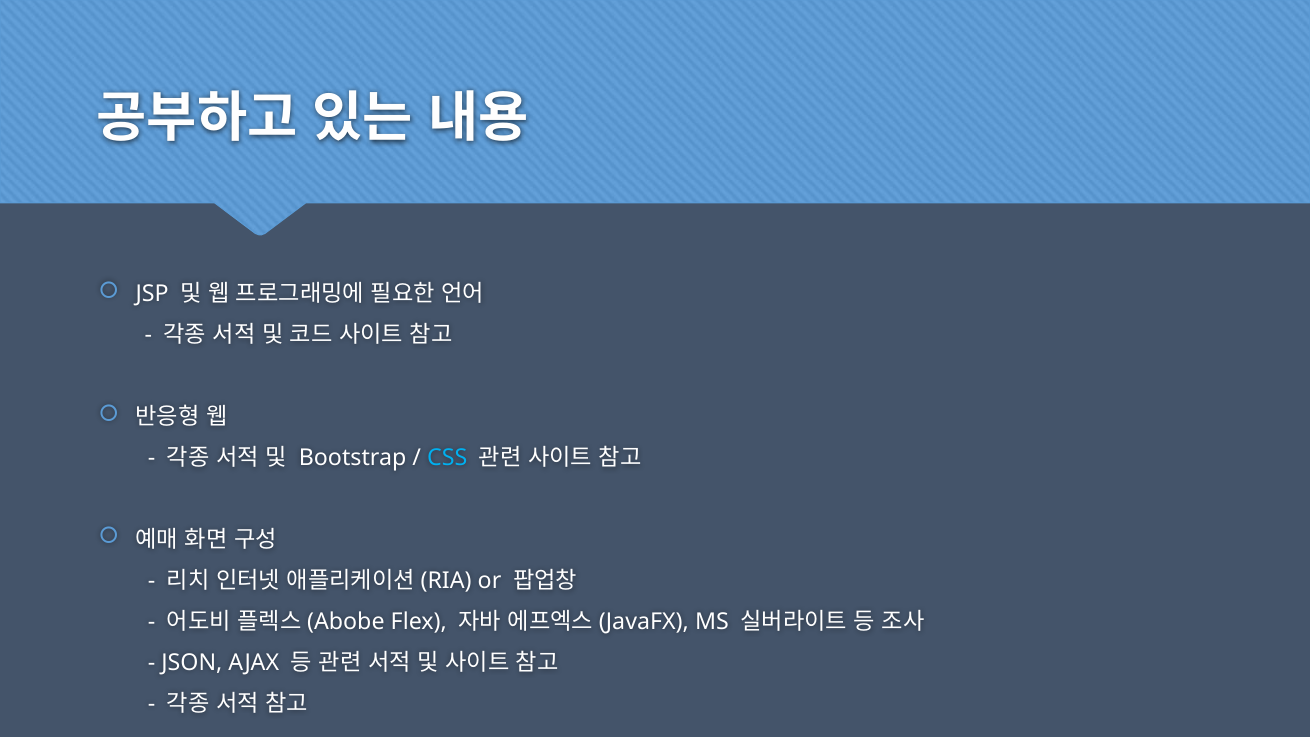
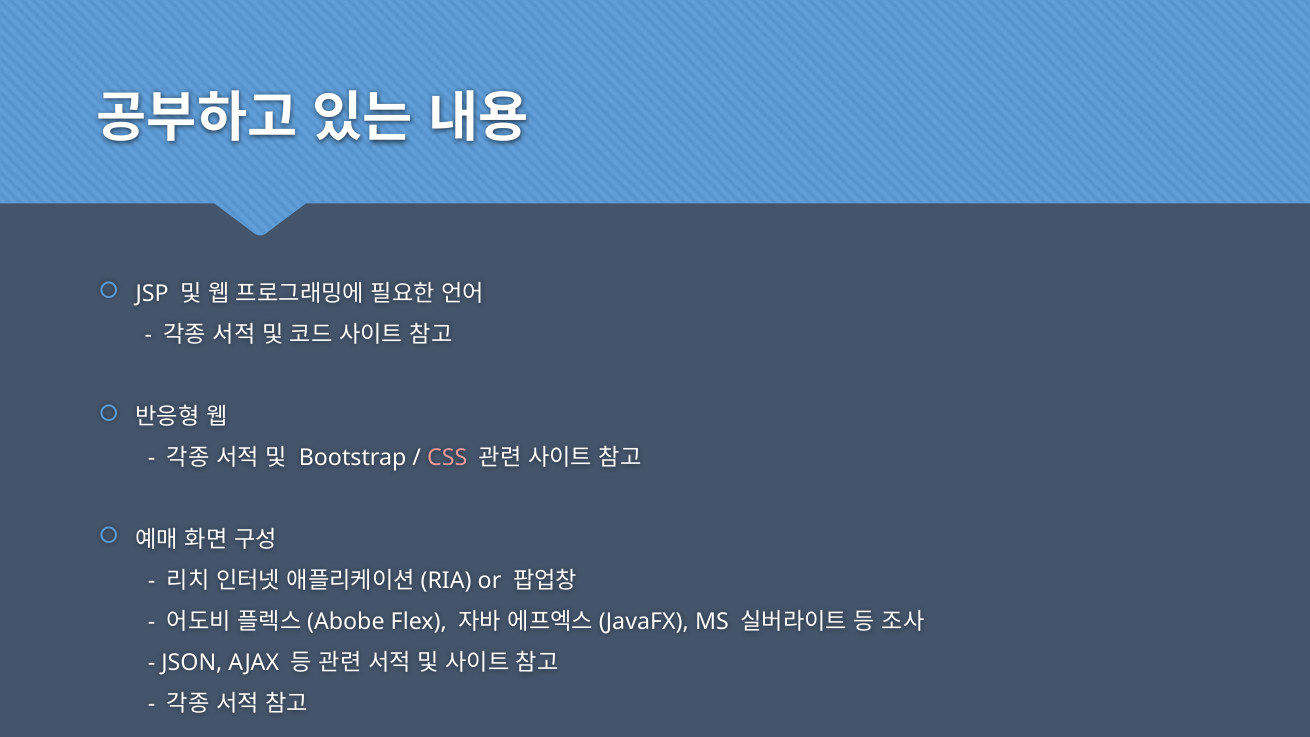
CSS colour: light blue -> pink (447, 458)
